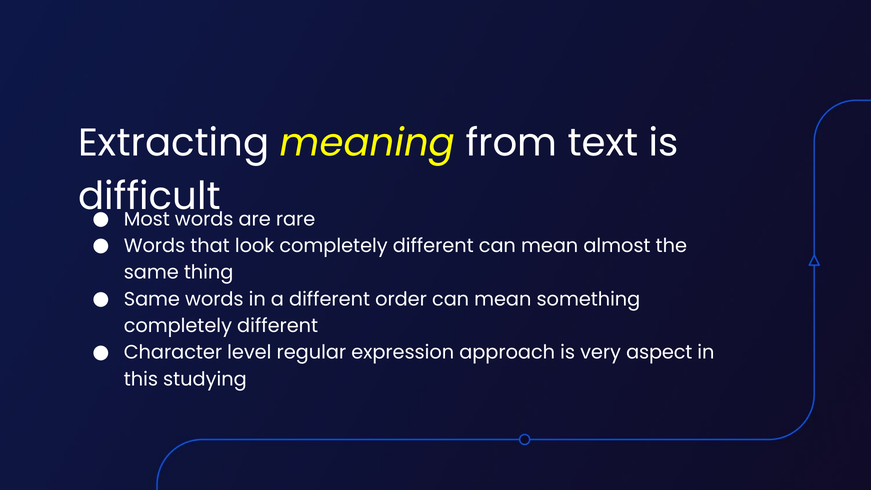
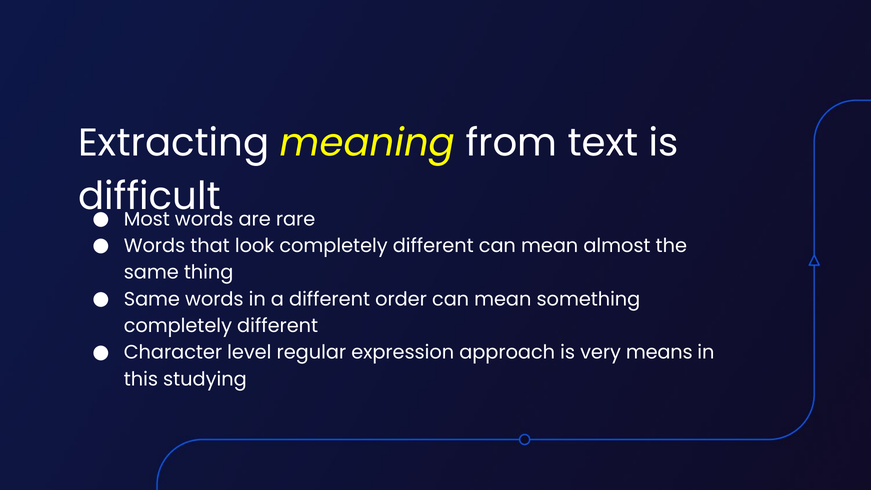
aspect: aspect -> means (659, 353)
